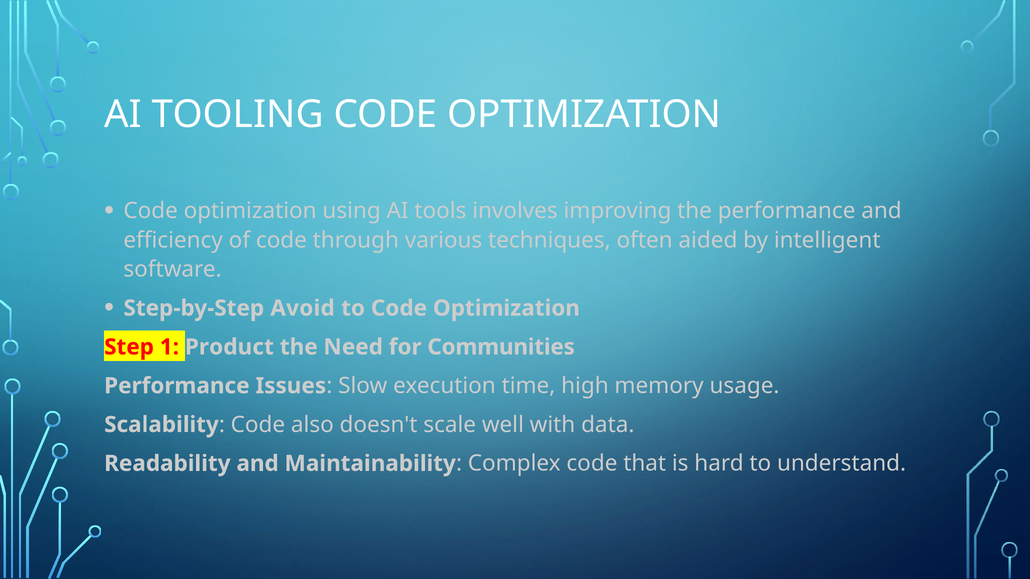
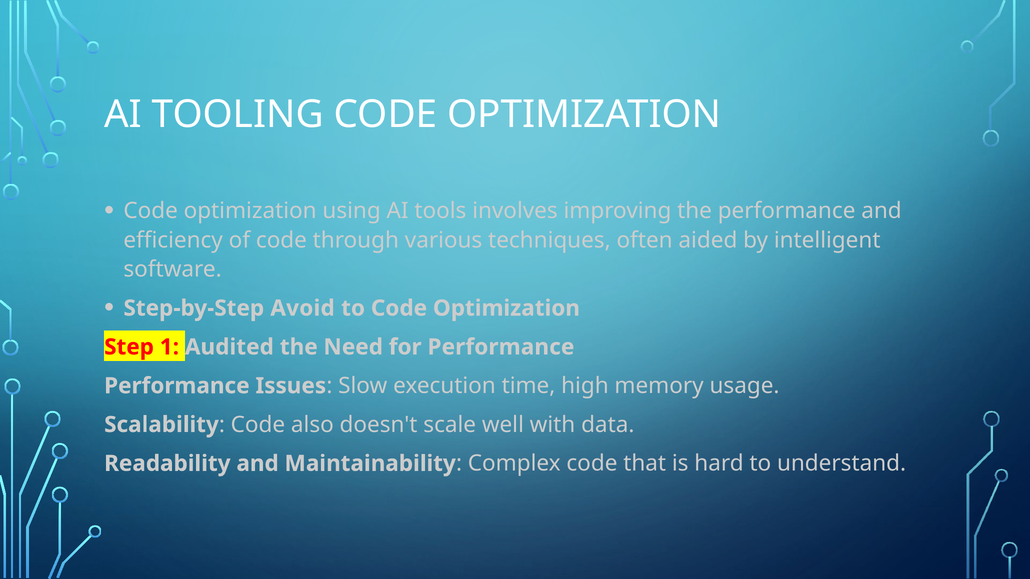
Product: Product -> Audited (229, 347)
for Communities: Communities -> Performance (501, 347)
